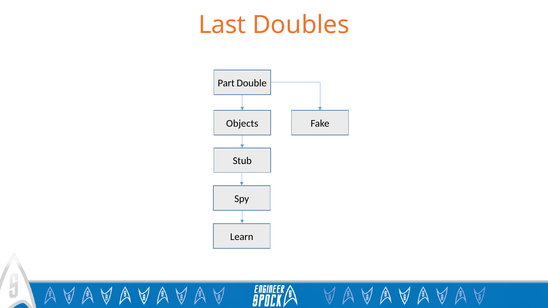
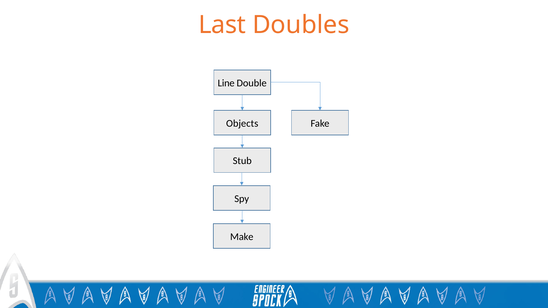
Part: Part -> Line (226, 83)
Learn: Learn -> Make (242, 237)
